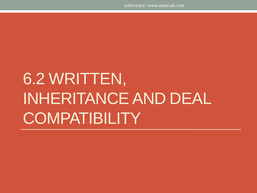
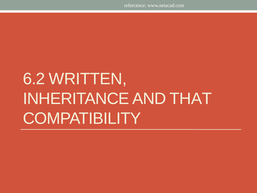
DEAL: DEAL -> THAT (191, 99)
